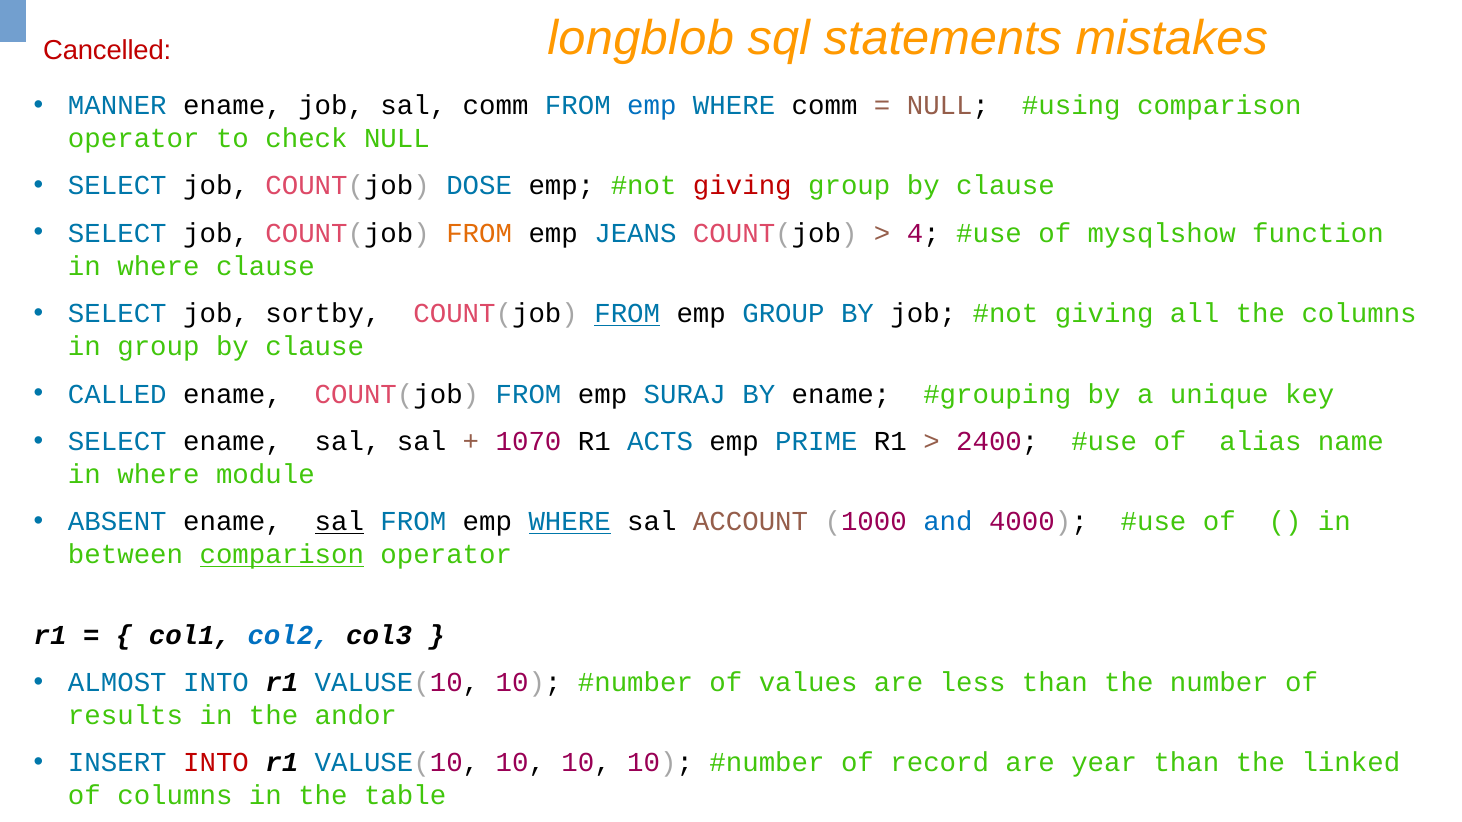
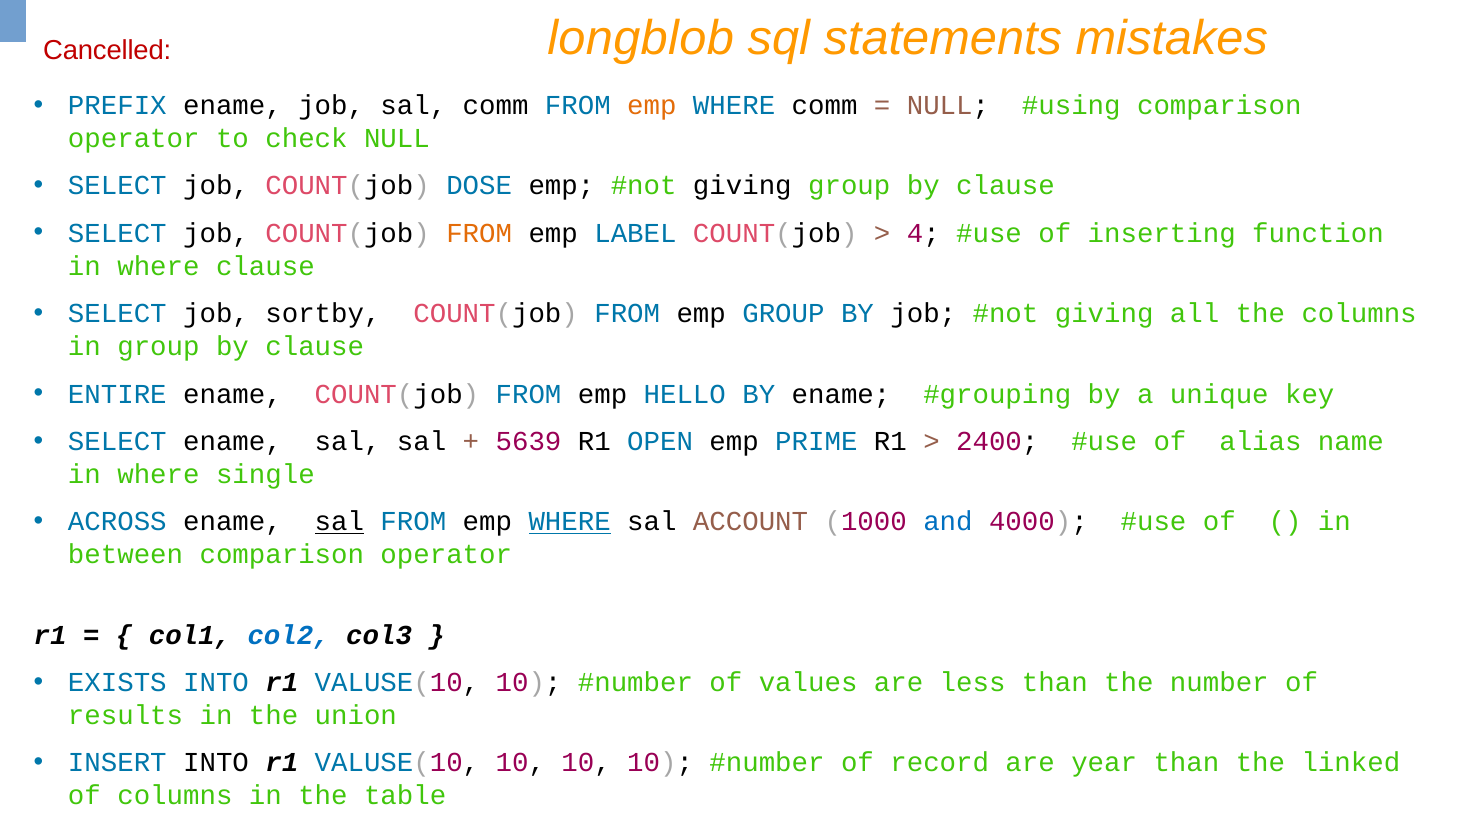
MANNER: MANNER -> PREFIX (117, 106)
emp colour: blue -> orange (652, 106)
giving colour: red -> black (742, 186)
JEANS: JEANS -> LABEL (635, 233)
mysqlshow: mysqlshow -> inserting (1162, 233)
FROM underline: present -> none (627, 314)
CALLED: CALLED -> ENTIRE (117, 394)
SURAJ: SURAJ -> HELLO (685, 394)
1070: 1070 -> 5639 (529, 442)
ACTS: ACTS -> OPEN (660, 442)
module: module -> single (265, 475)
ABSENT: ABSENT -> ACROSS (117, 522)
comparison underline: present -> none (282, 555)
ALMOST: ALMOST -> EXISTS (117, 683)
andor: andor -> union (356, 716)
INTO colour: red -> black (216, 763)
